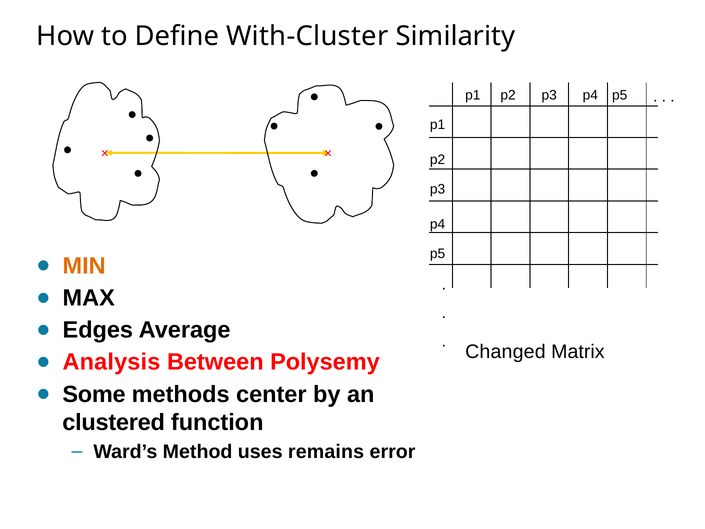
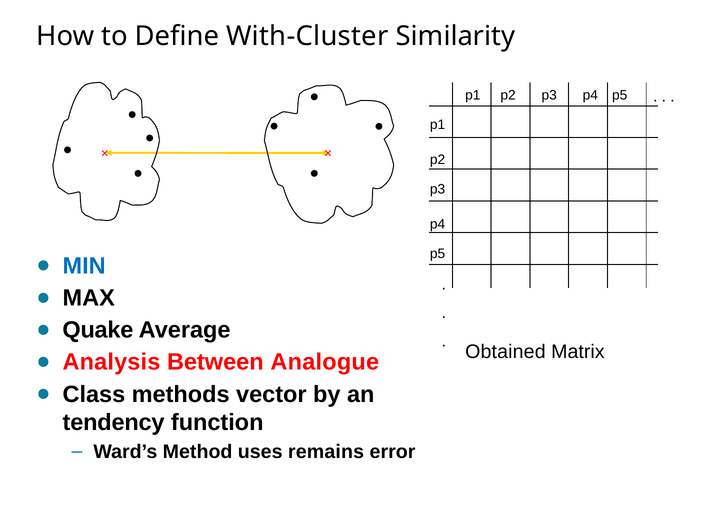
MIN colour: orange -> blue (84, 266)
Edges: Edges -> Quake (98, 330)
Changed: Changed -> Obtained (505, 352)
Polysemy: Polysemy -> Analogue (325, 362)
Some: Some -> Class (94, 394)
center: center -> vector (271, 394)
clustered: clustered -> tendency (114, 422)
